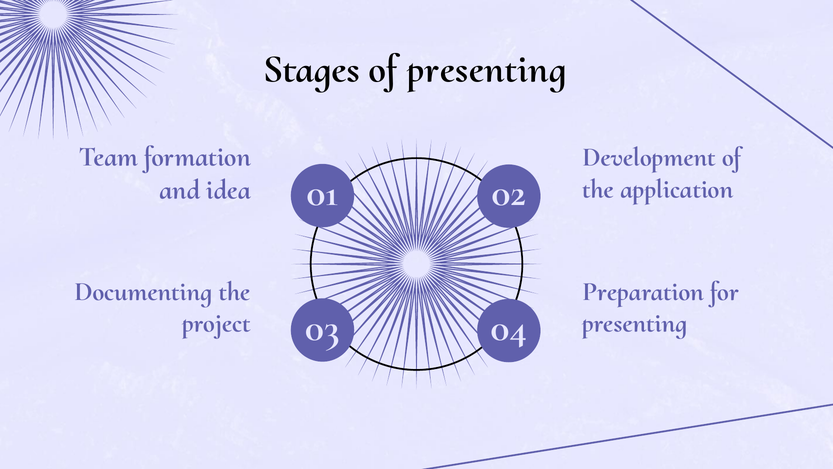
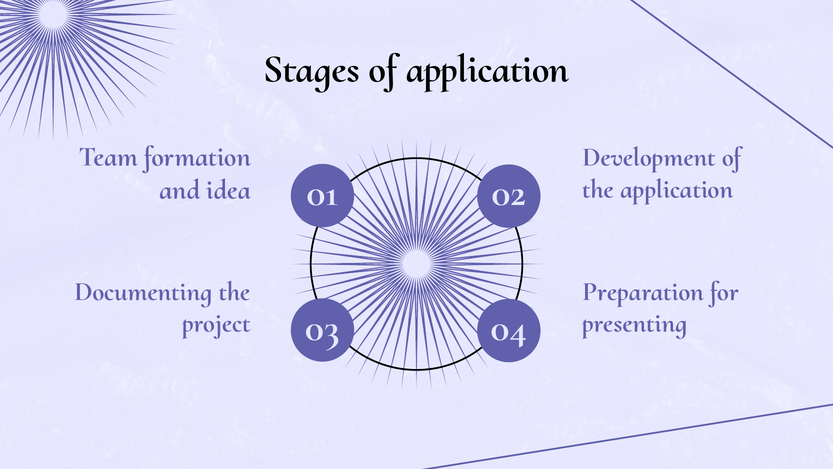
of presenting: presenting -> application (487, 69)
